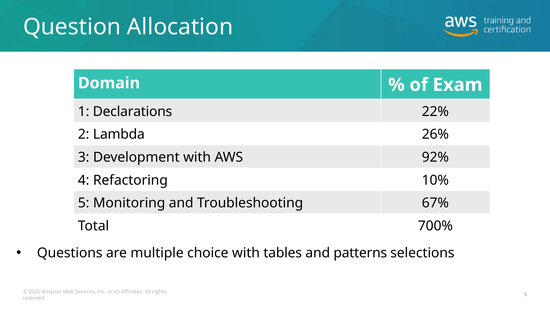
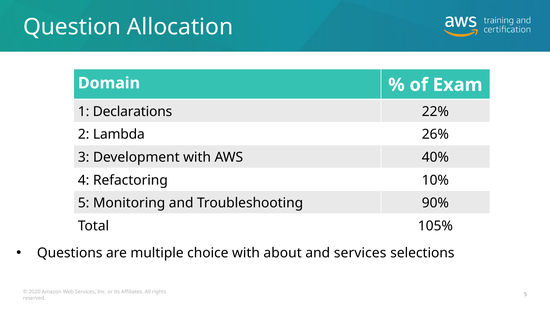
92%: 92% -> 40% (435, 157)
67%: 67% -> 90% (435, 203)
700%: 700% -> 105% (435, 226)
tables: tables -> about (283, 253)
and patterns: patterns -> services (360, 253)
